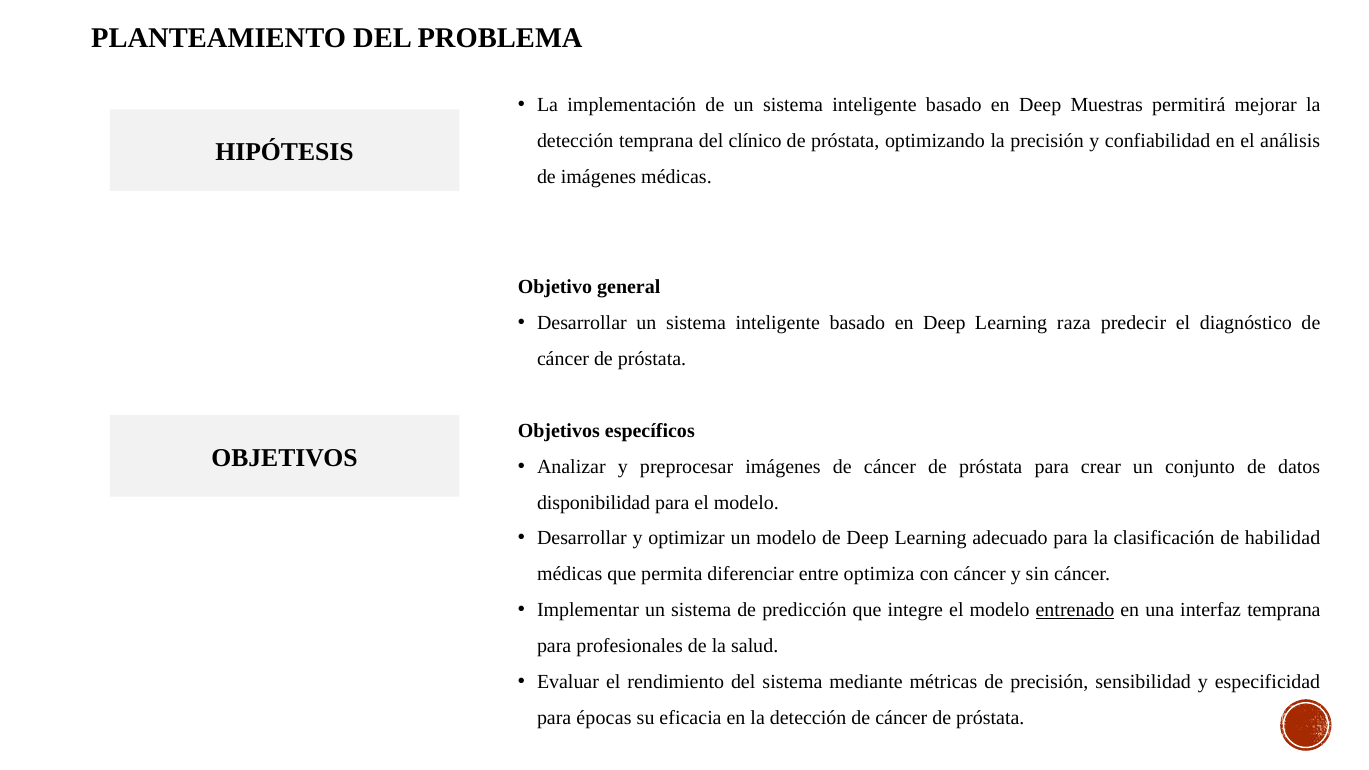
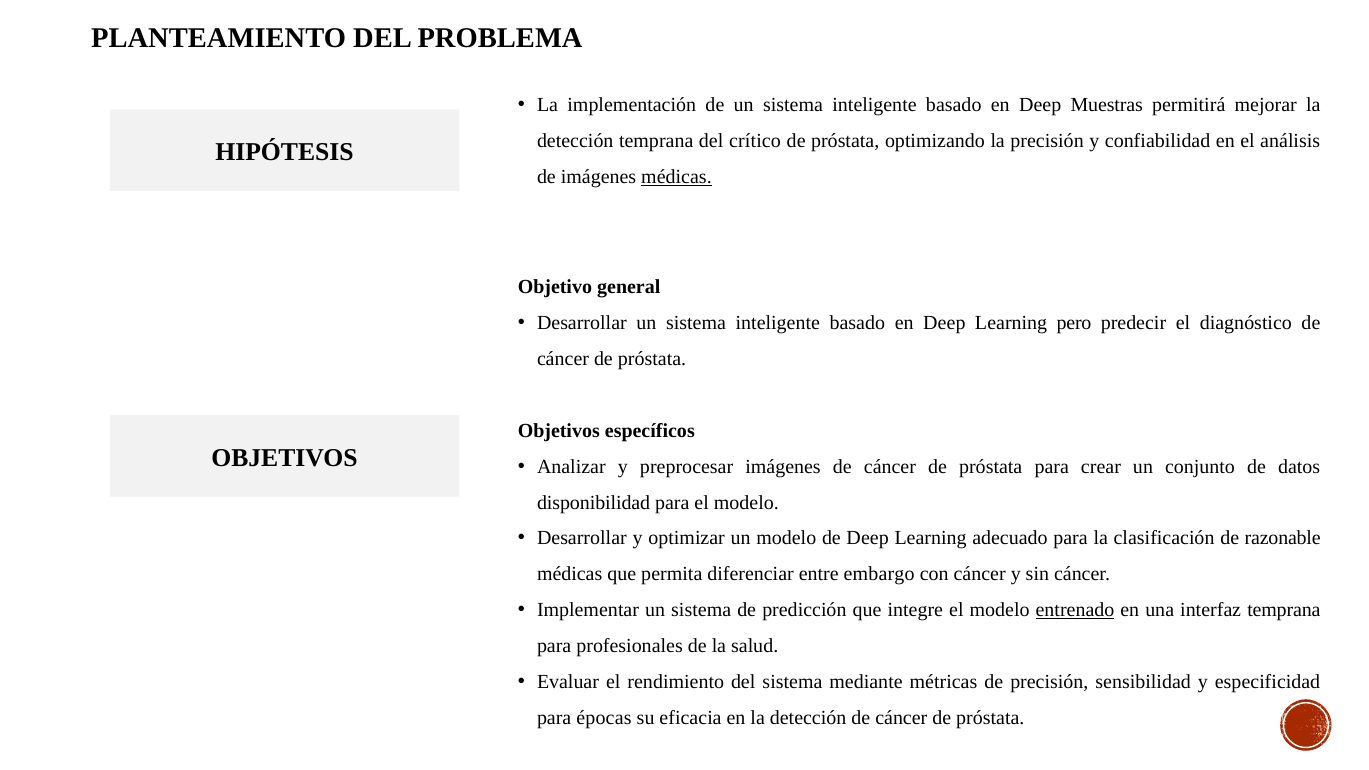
clínico: clínico -> crítico (755, 141)
médicas underline: none -> present (677, 177)
raza: raza -> pero (1074, 323)
habilidad: habilidad -> razonable (1283, 538)
optimiza: optimiza -> embargo (879, 574)
